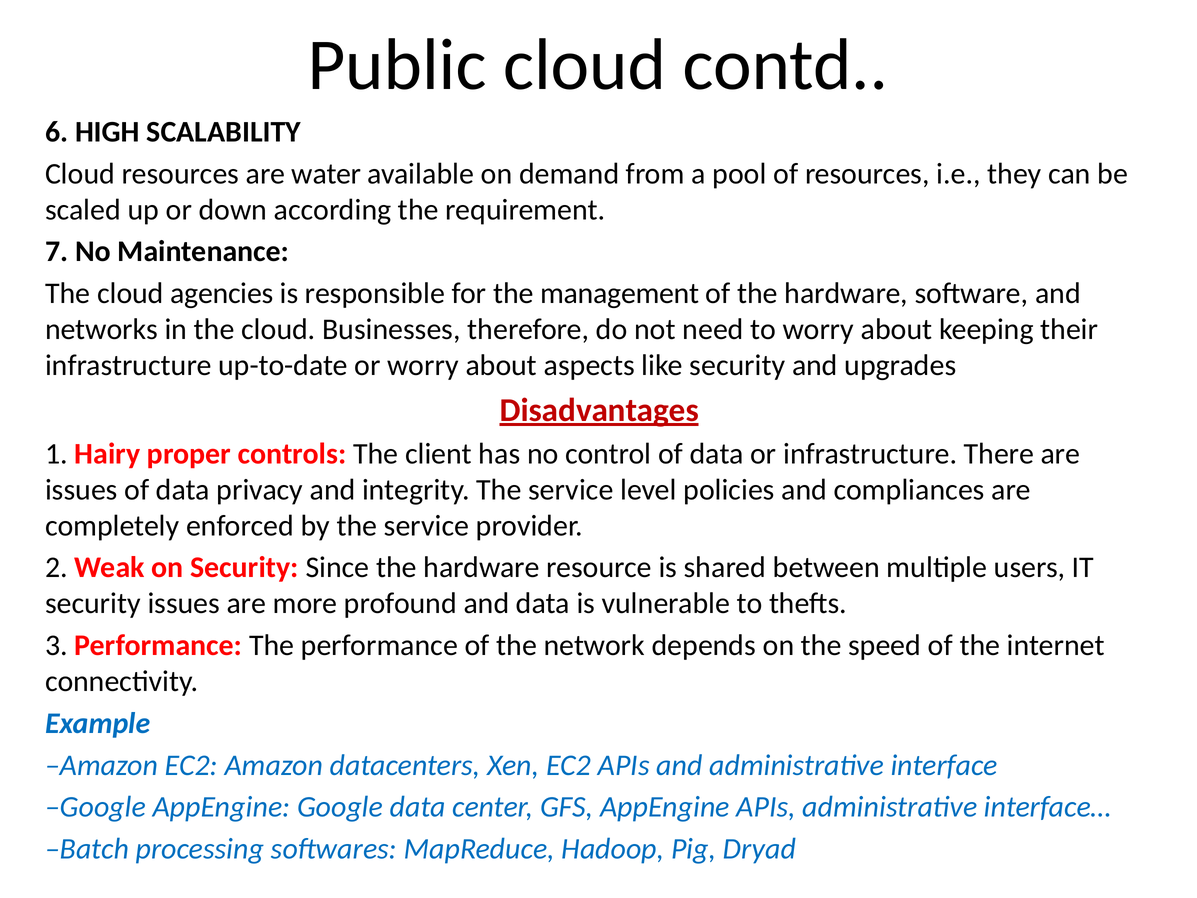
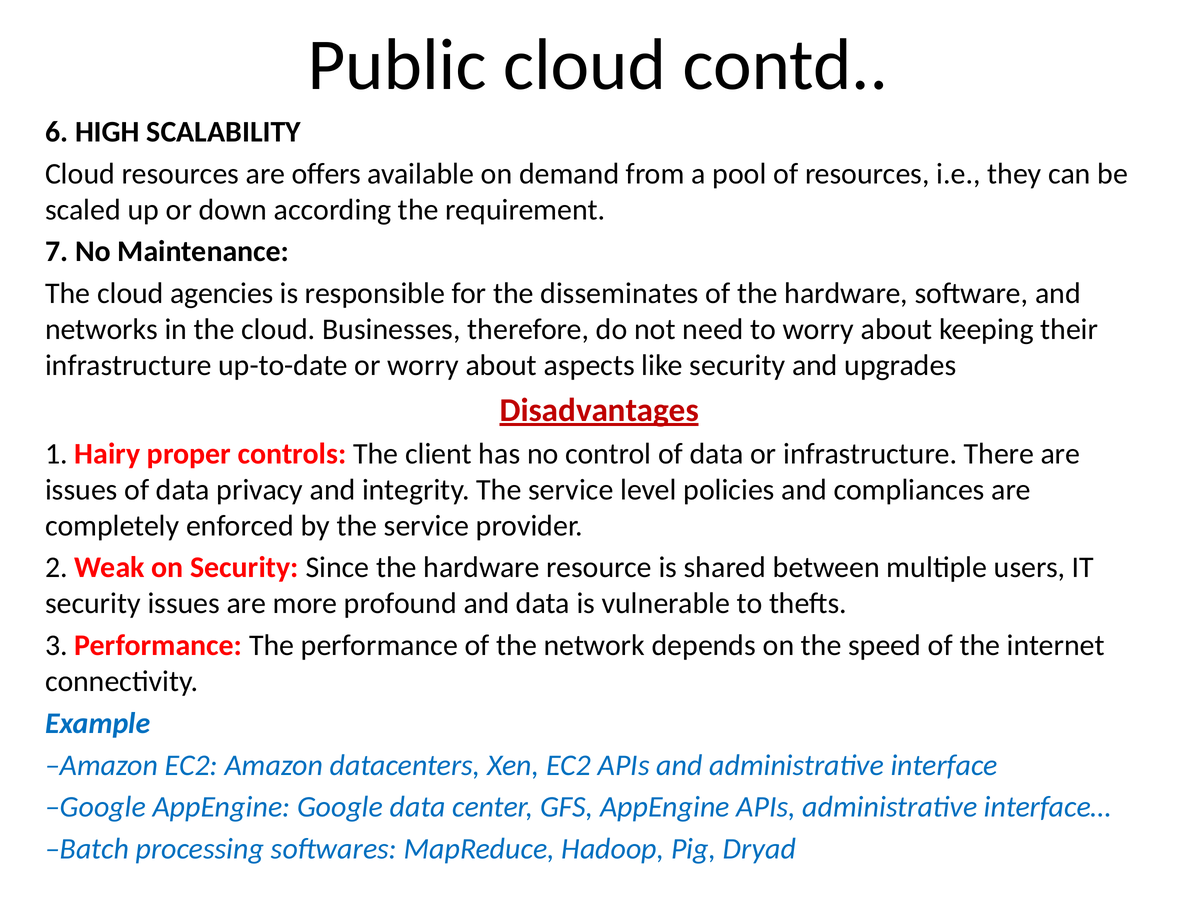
water: water -> offers (326, 174)
management: management -> disseminates (620, 293)
